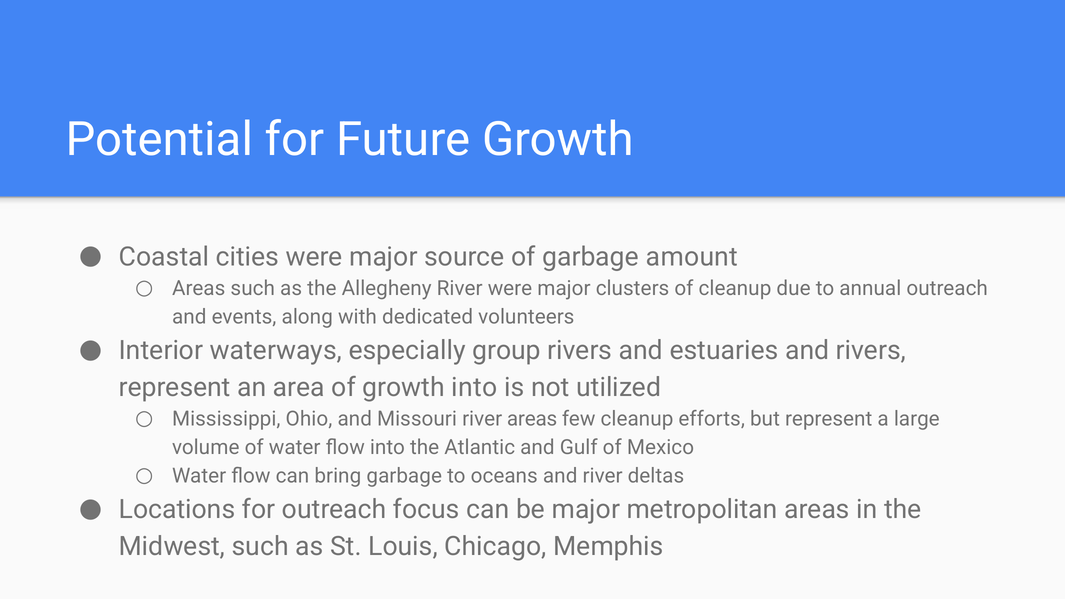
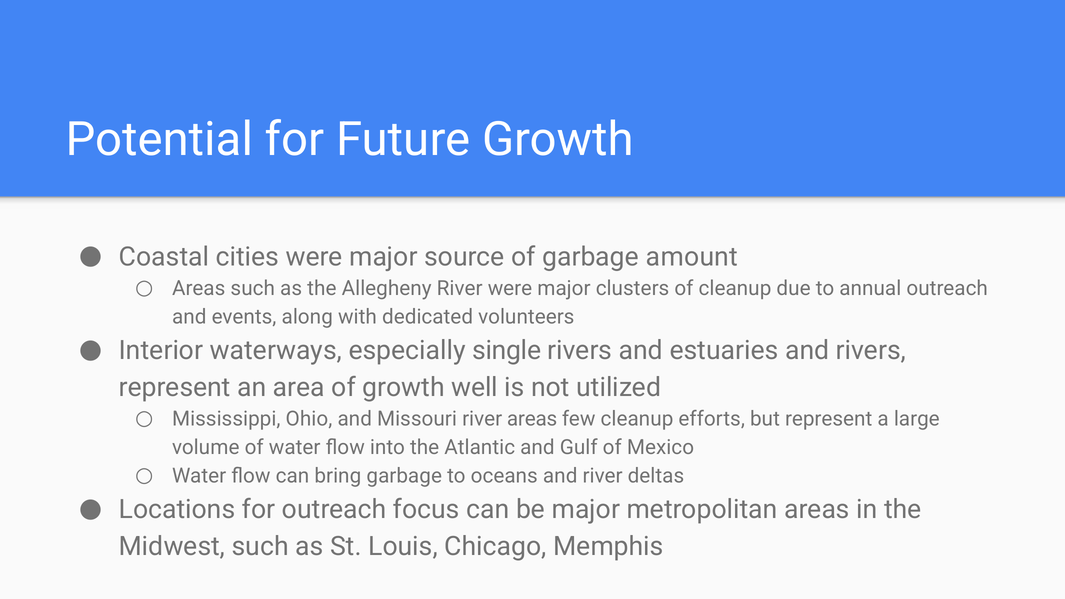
group: group -> single (507, 351)
growth into: into -> well (475, 387)
